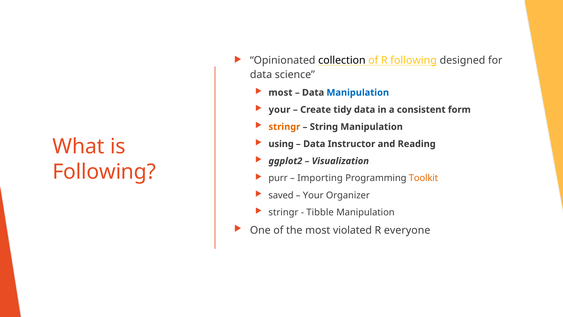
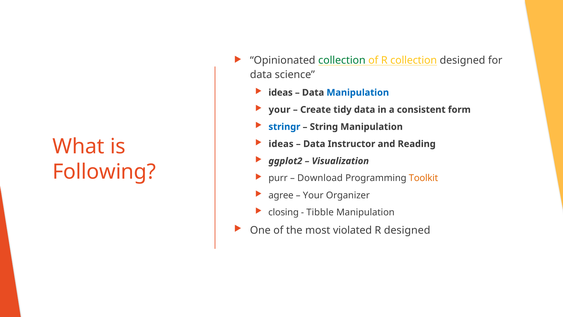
collection colour: black -> green (342, 60)
R following: following -> collection (414, 60)
most: most -> ideas (281, 92)
stringr colour: orange -> blue (284, 127)
using: using -> ideas (281, 144)
Importing: Importing -> Download (320, 178)
saved: saved -> agree (281, 195)
stringr: stringr -> closing (284, 212)
R everyone: everyone -> designed (407, 230)
